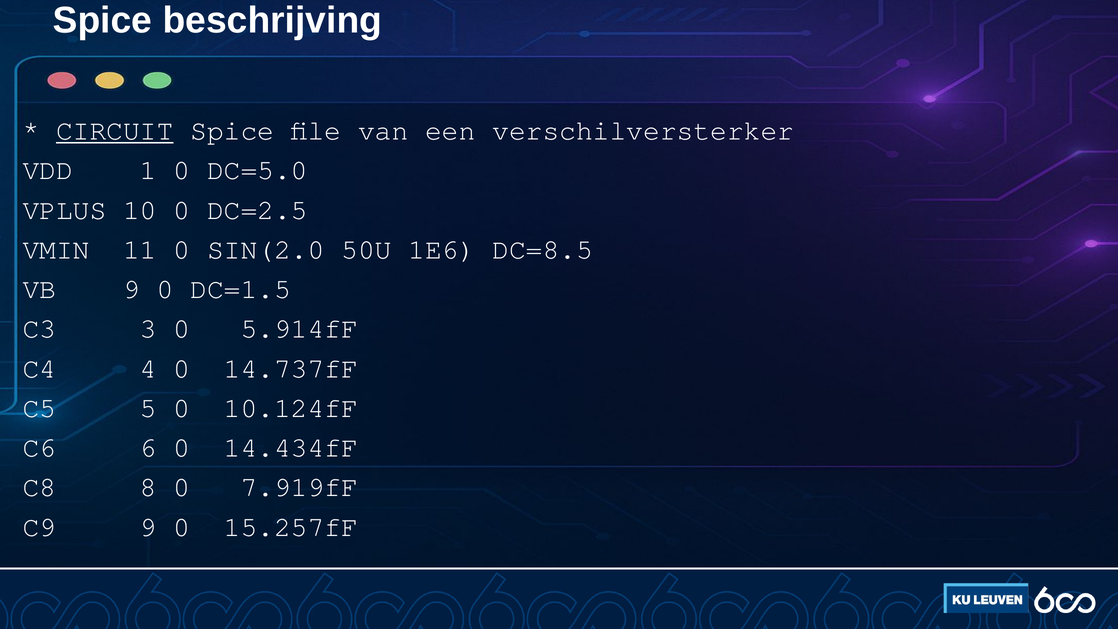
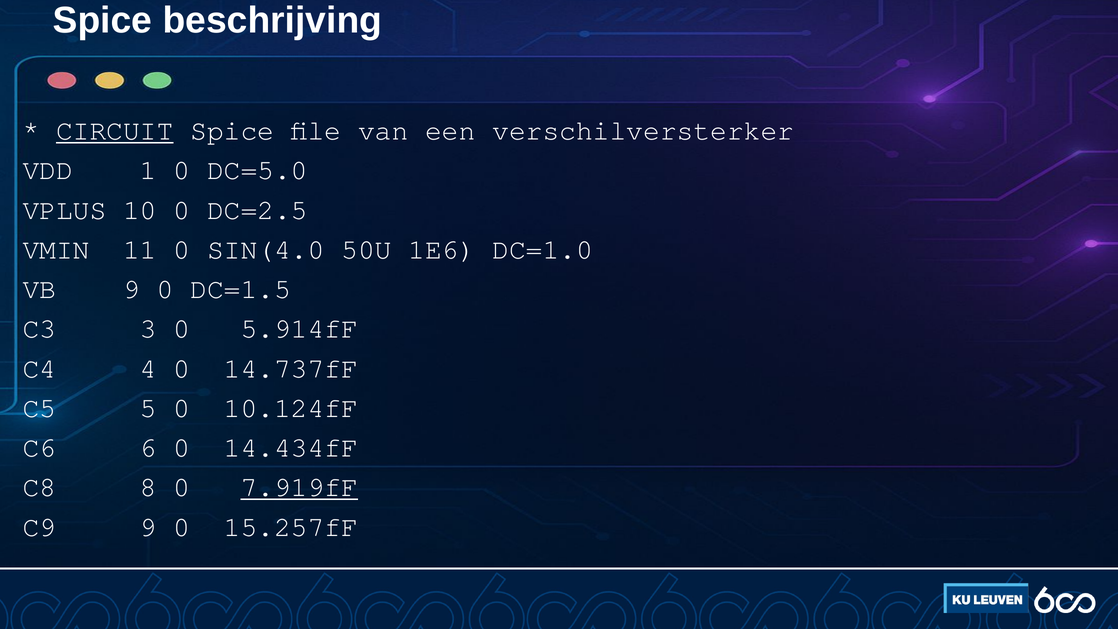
SIN(2.0: SIN(2.0 -> SIN(4.0 (266, 249)
DC=8.5: DC=8.5 -> DC=1.0 (543, 249)
7.919fF underline: none -> present (299, 487)
